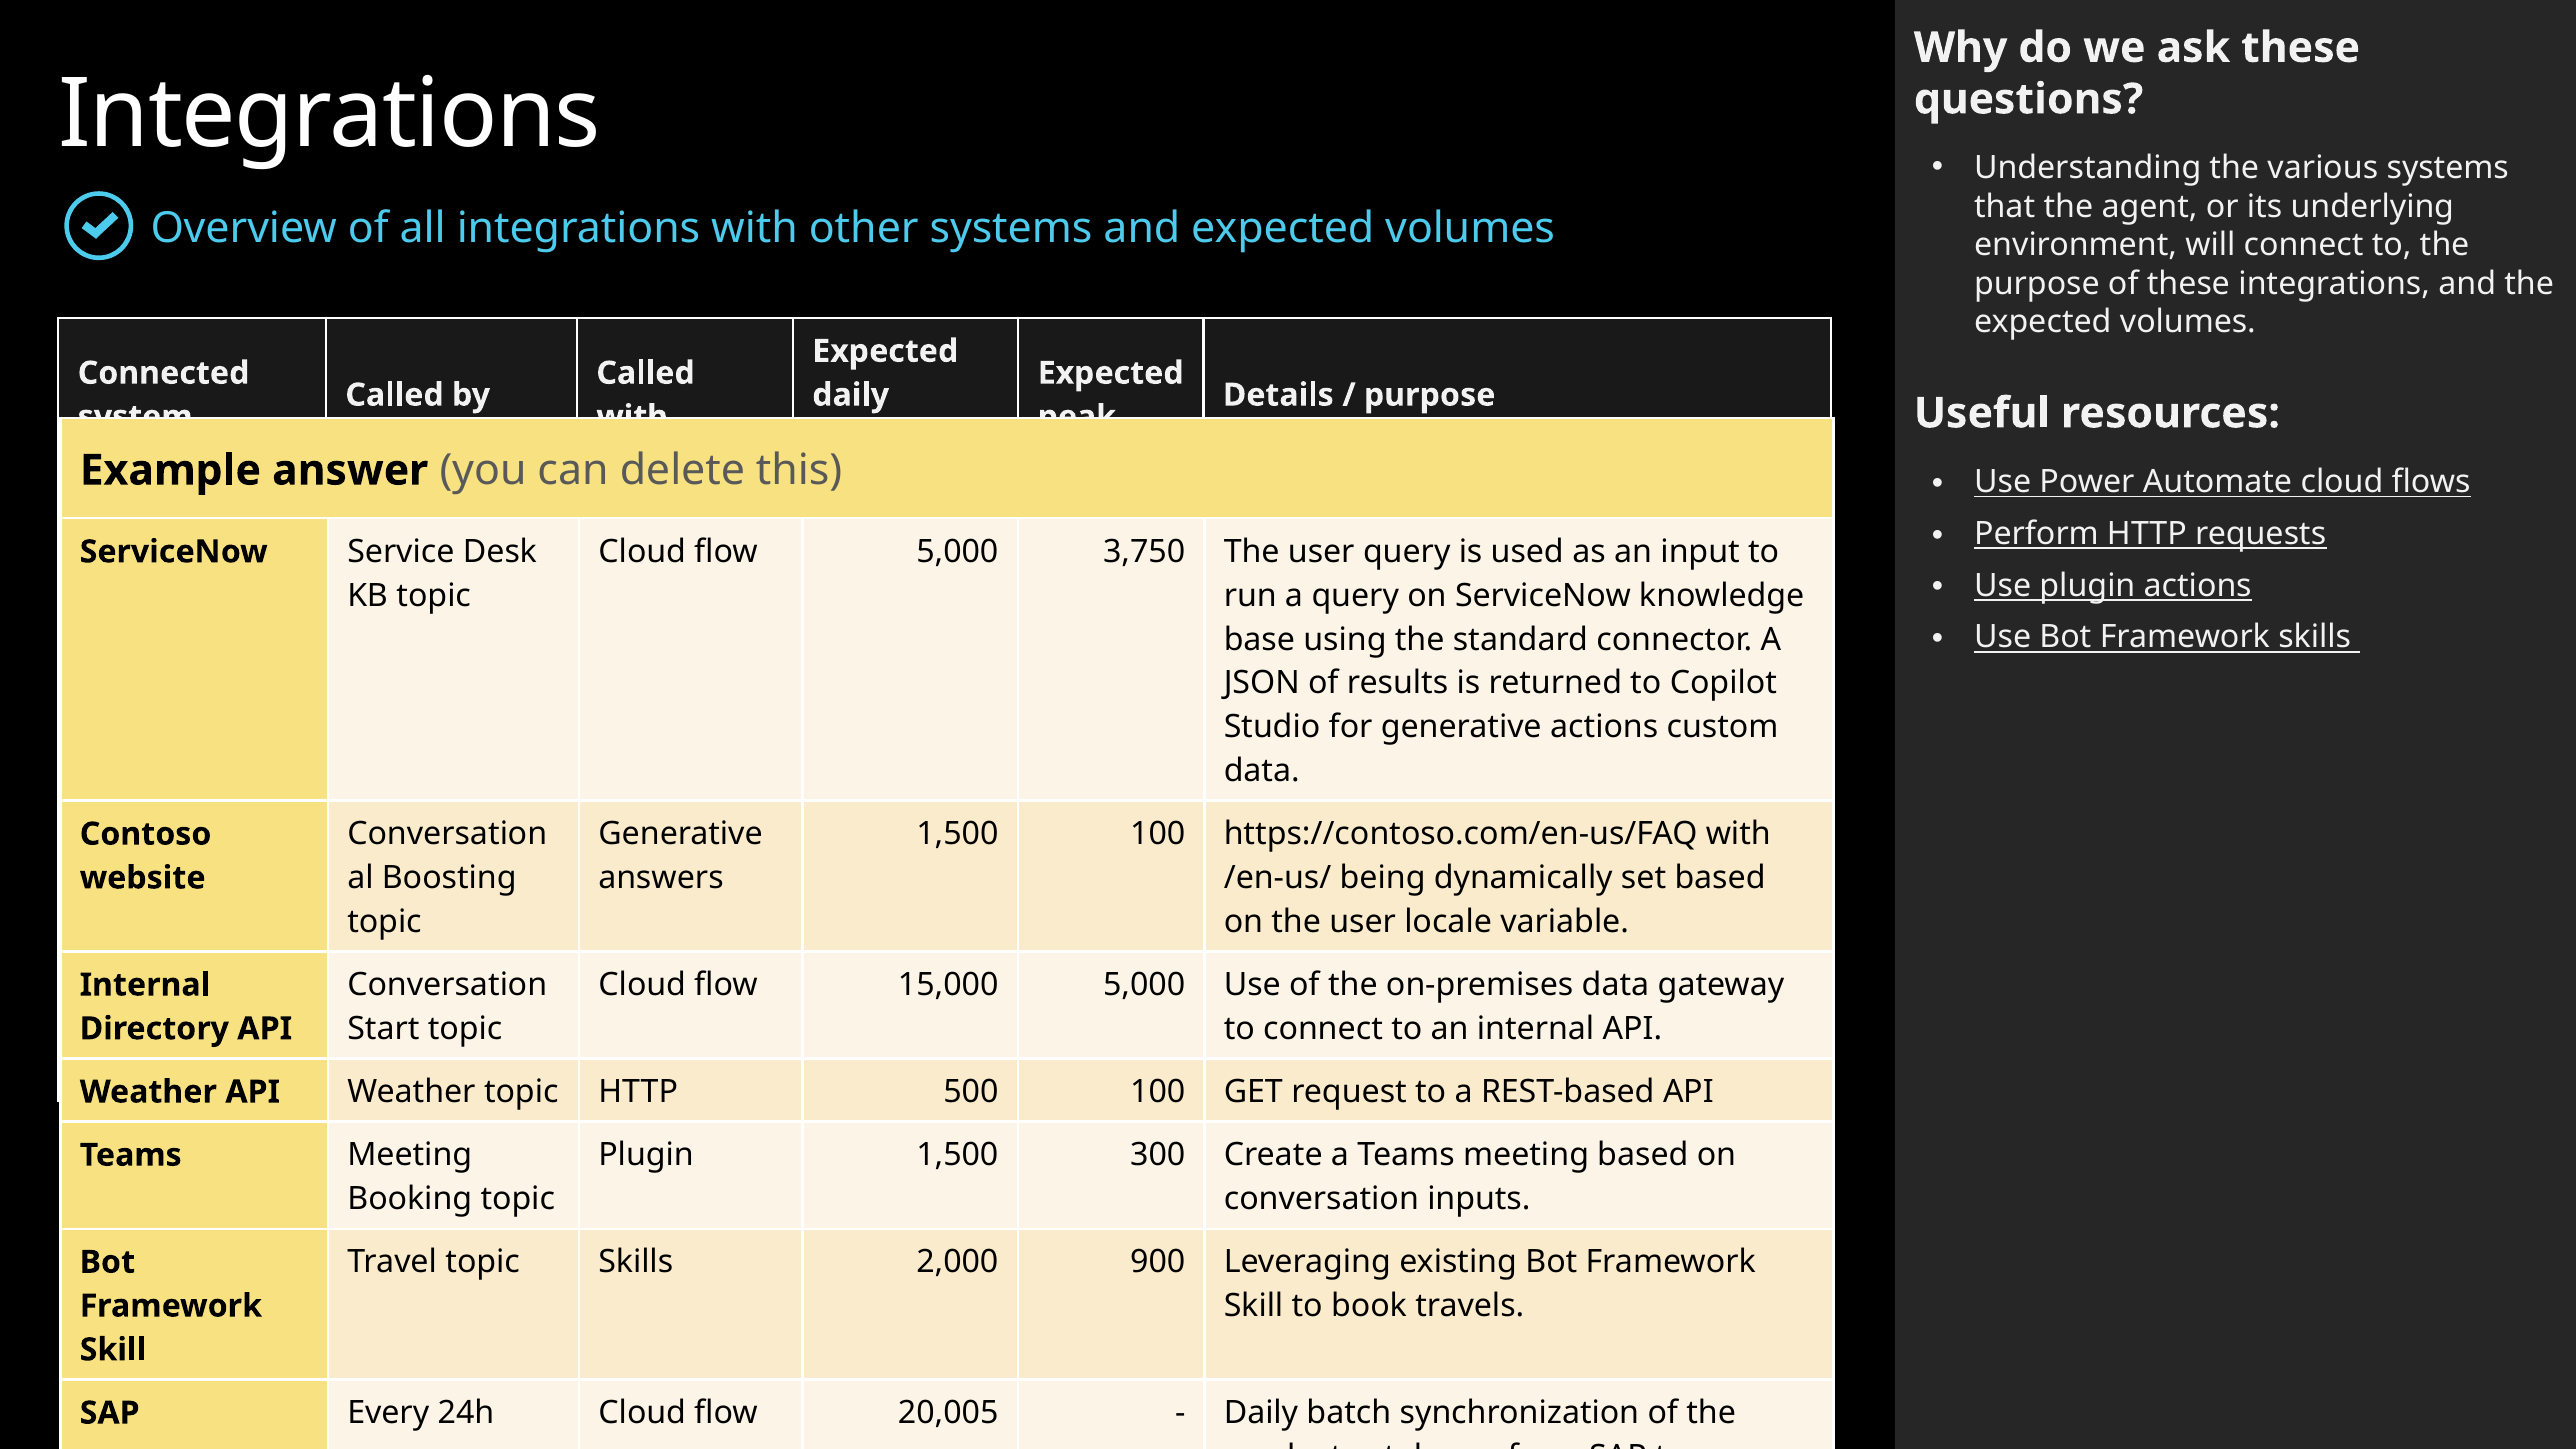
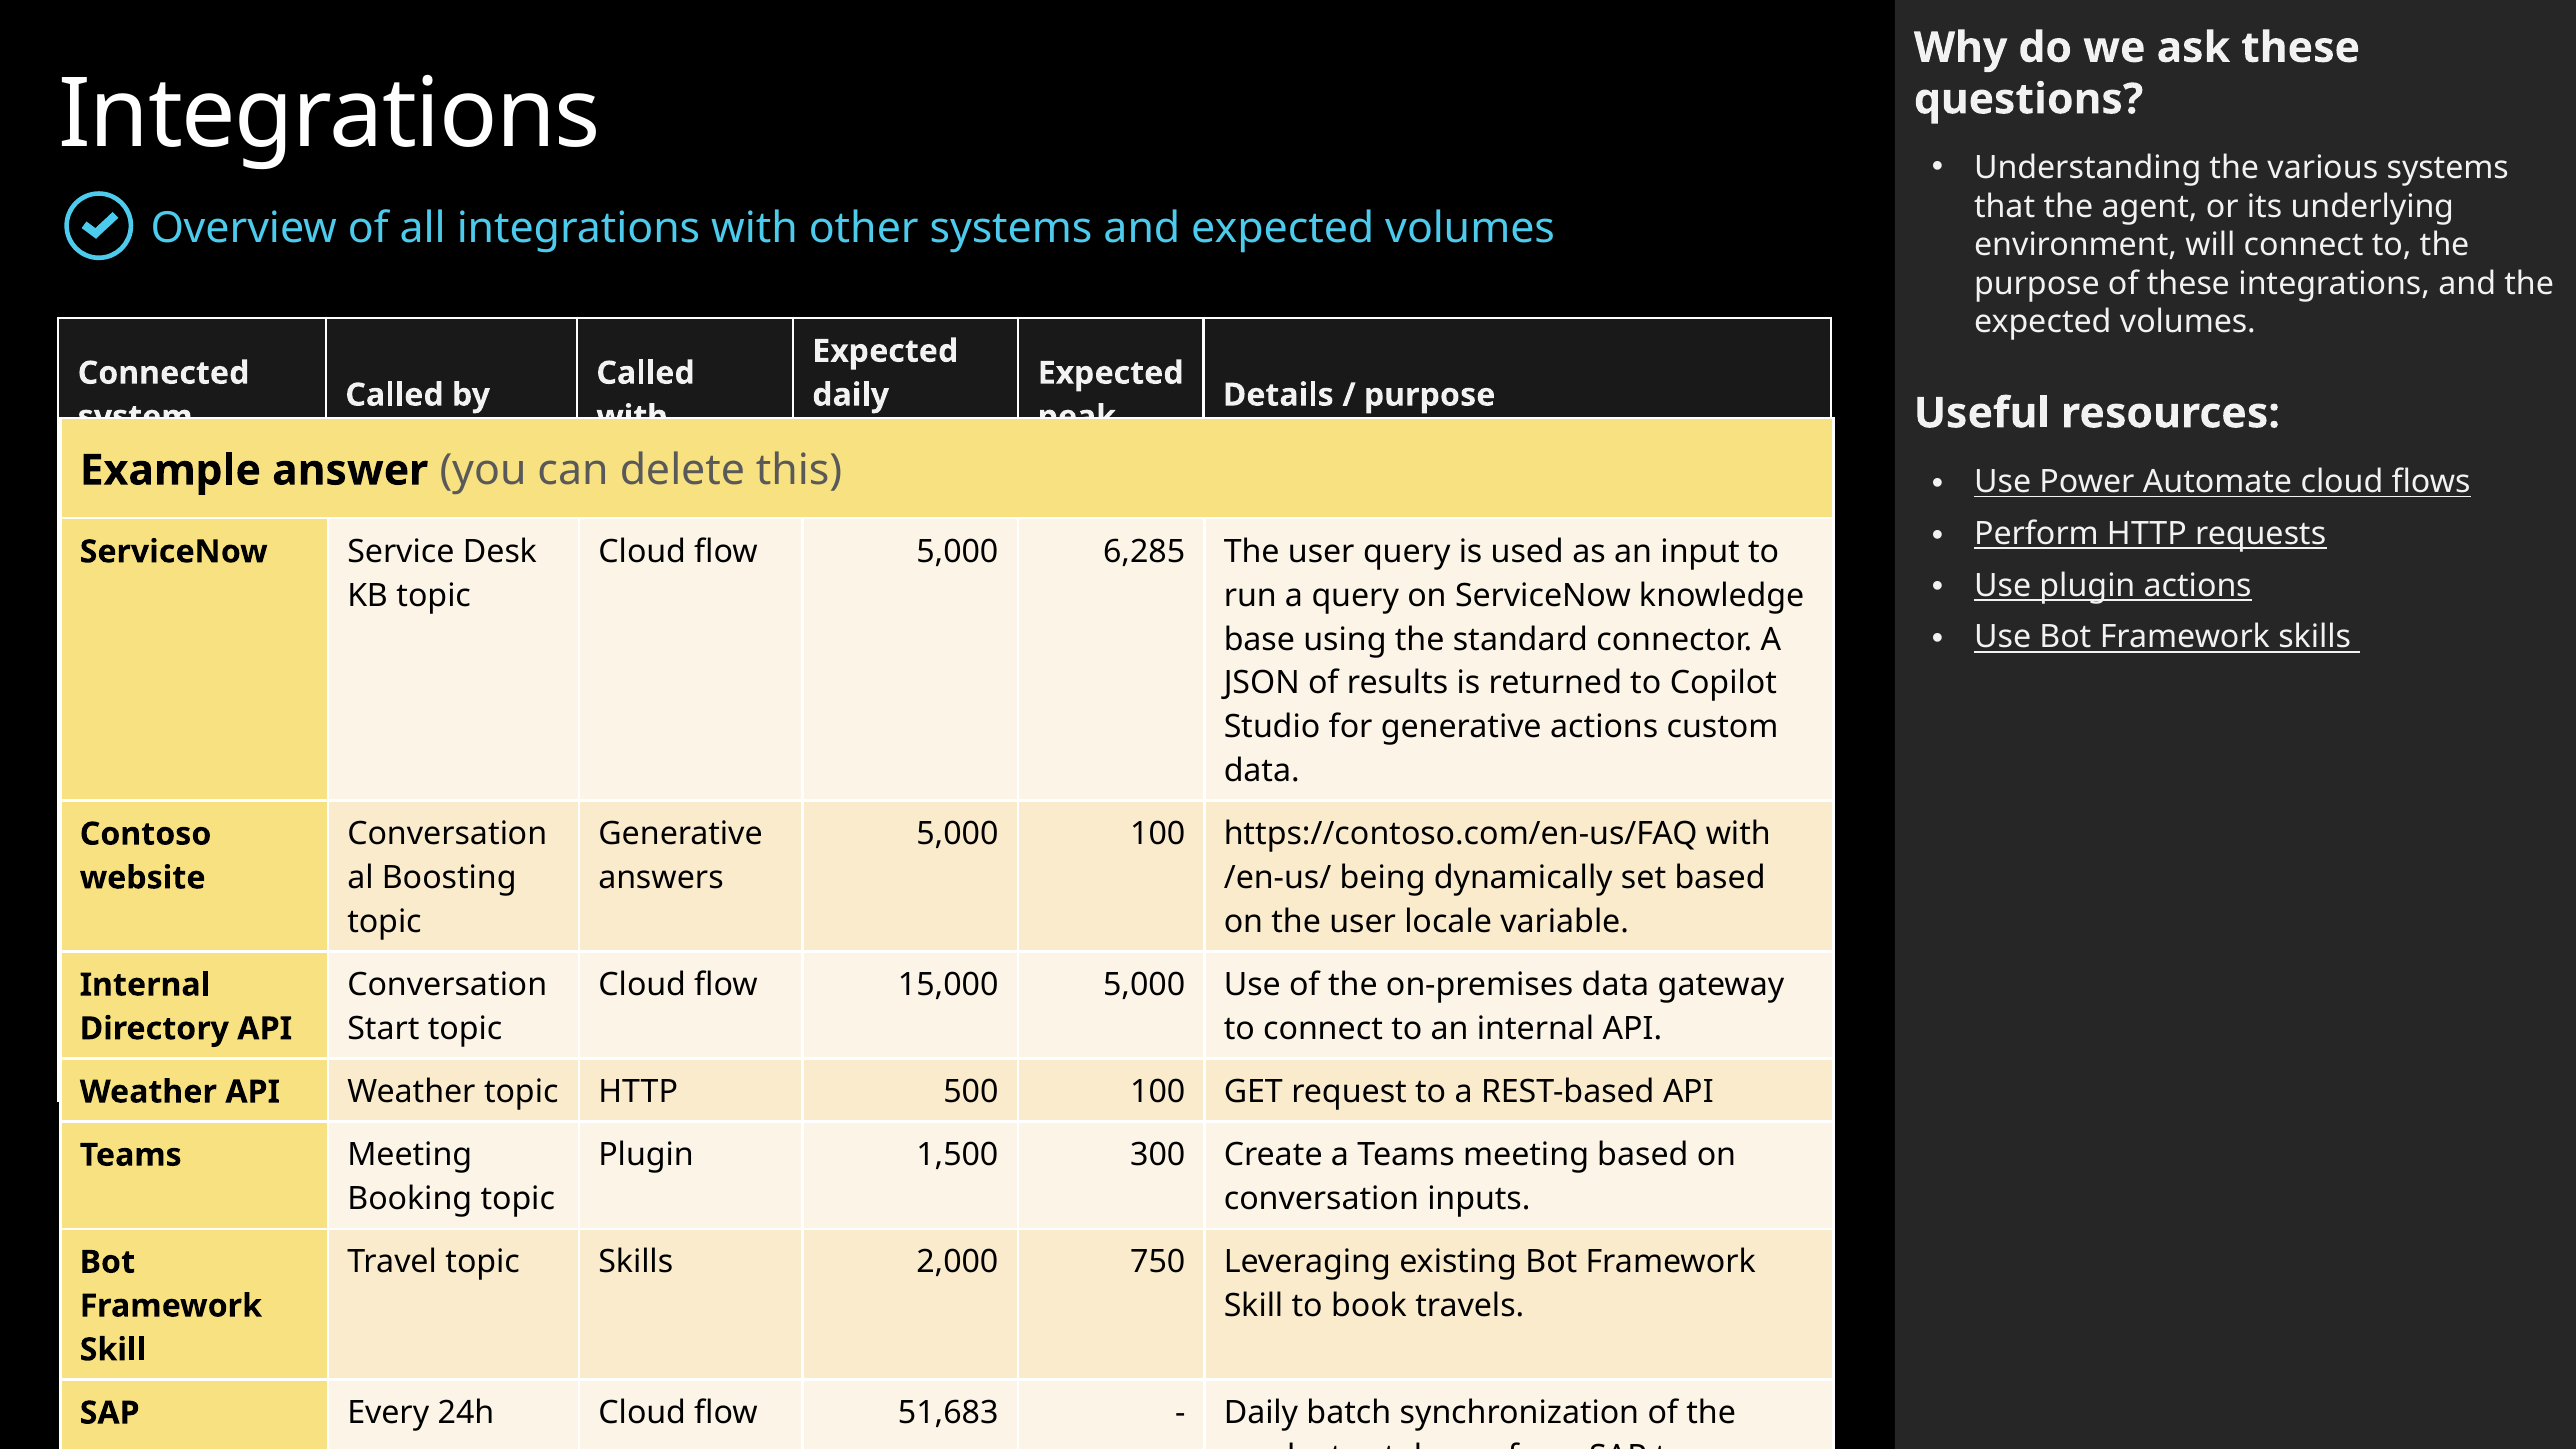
3,750: 3,750 -> 6,285 (1144, 552)
1,500: 1,500 -> 5,000 (957, 834)
900: 900 -> 750 (1158, 1262)
20,005: 20,005 -> 51,683 (948, 1413)
